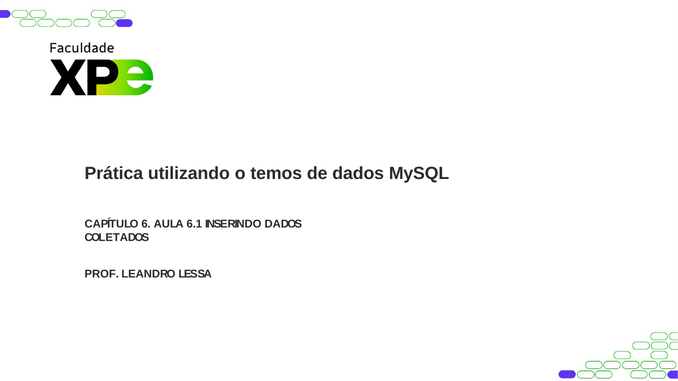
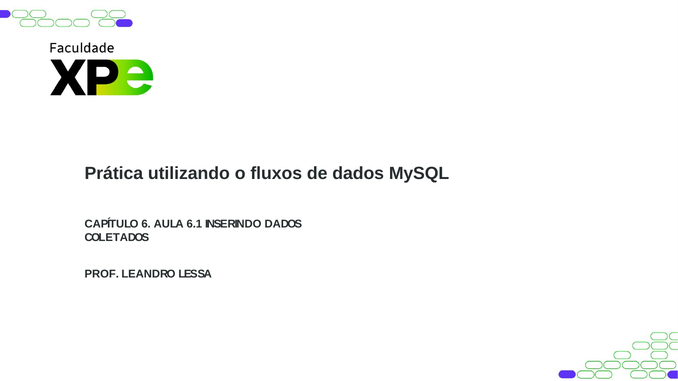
temos: temos -> fluxos (276, 174)
